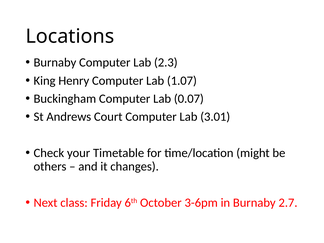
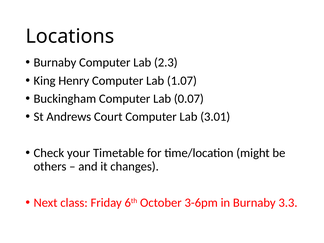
2.7: 2.7 -> 3.3 (288, 203)
